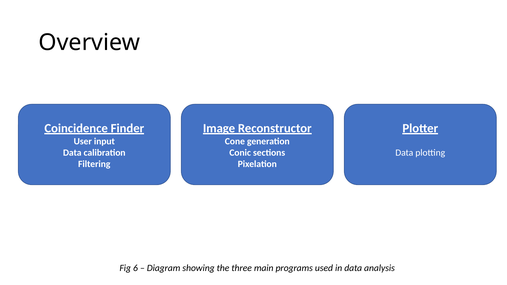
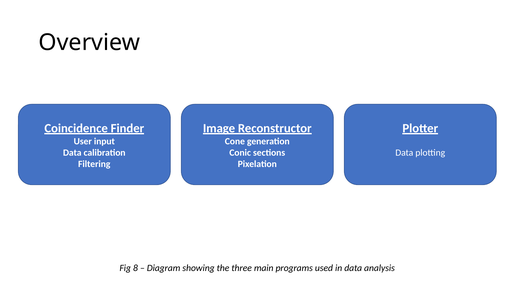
6: 6 -> 8 (135, 268)
